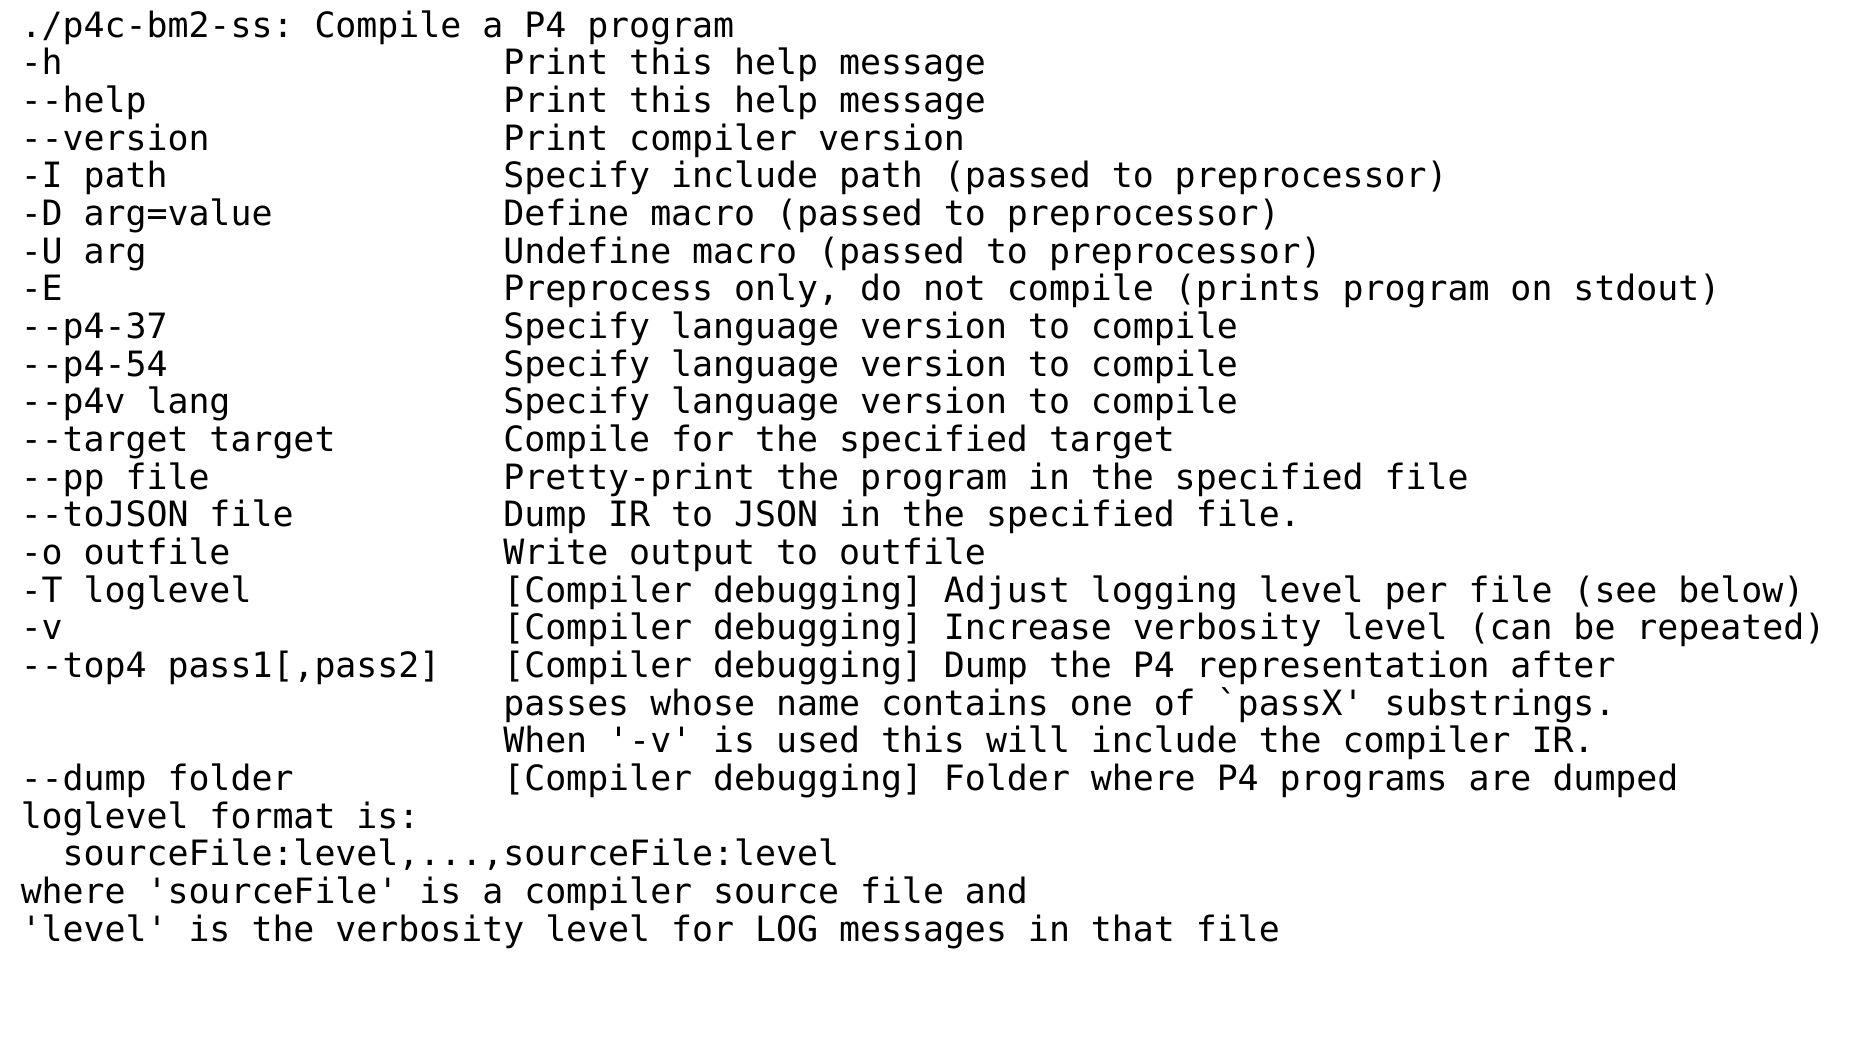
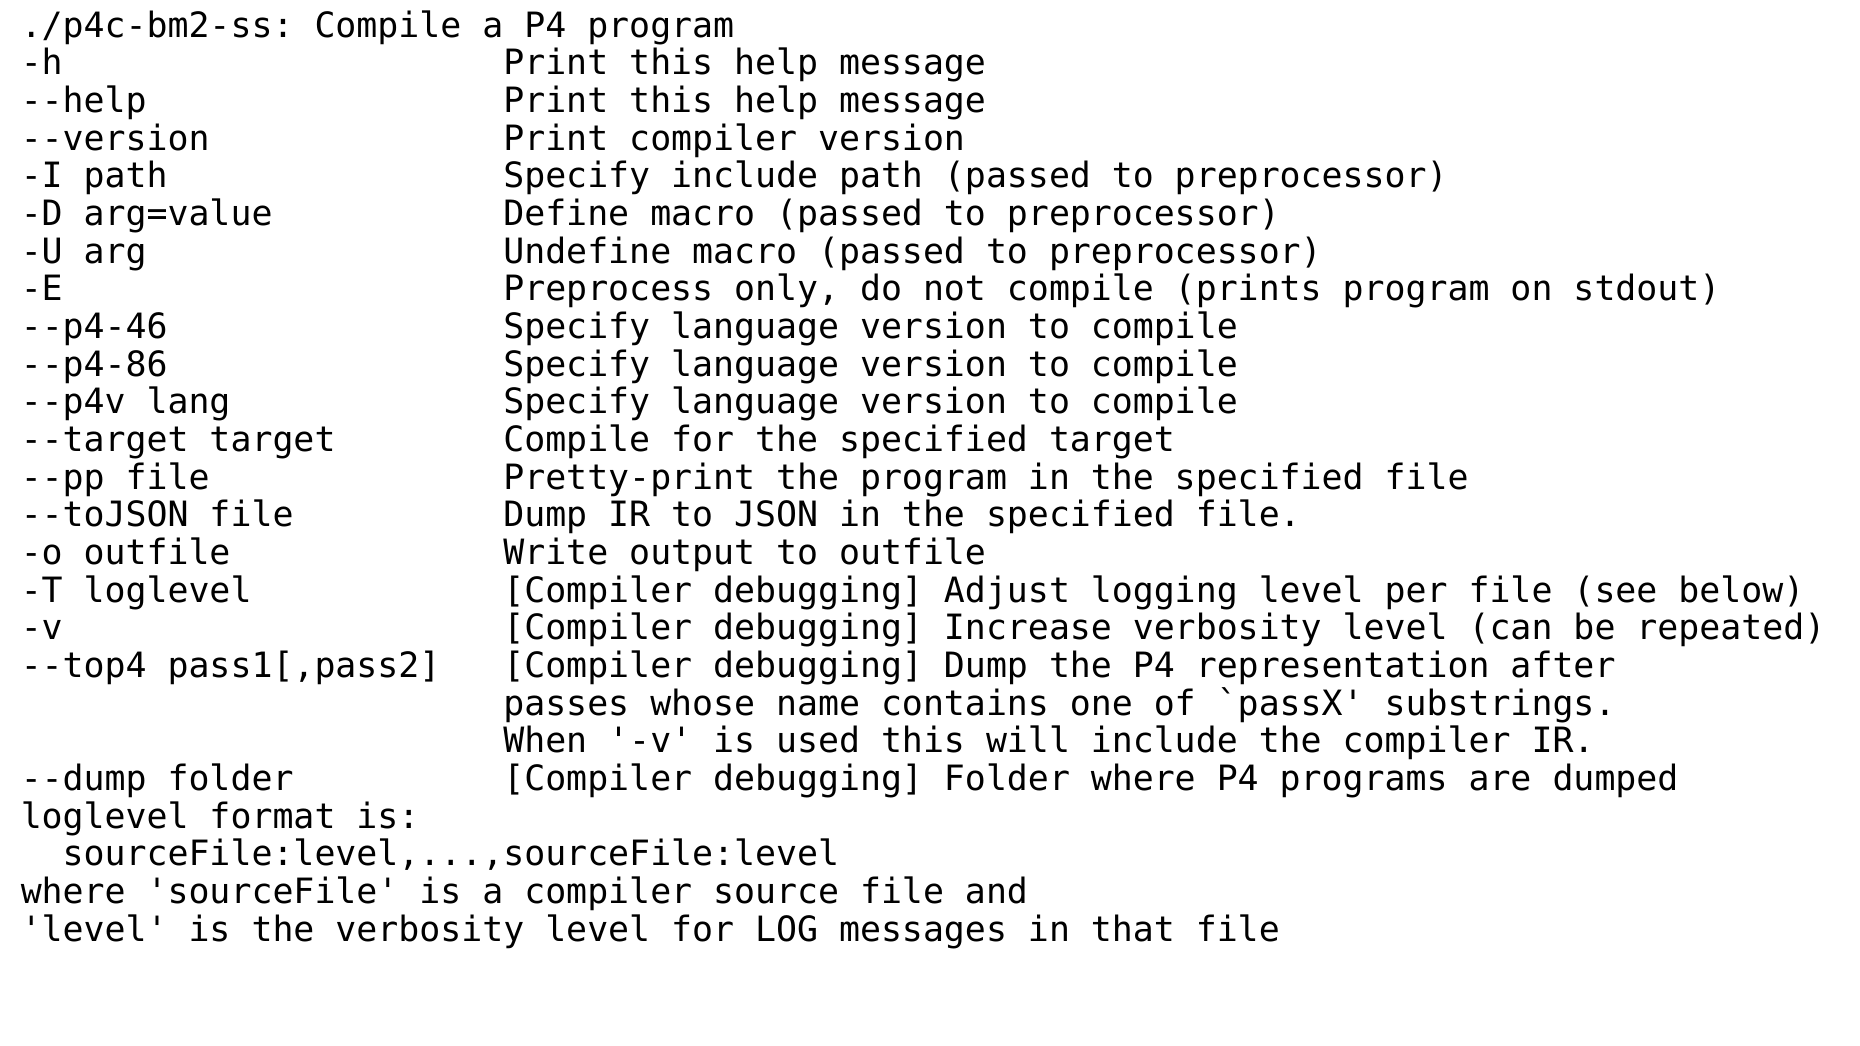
--p4-37: --p4-37 -> --p4-46 (94, 327)
--p4-54: --p4-54 -> --p4-86 (94, 365)
